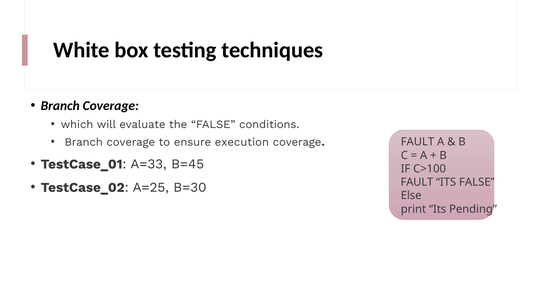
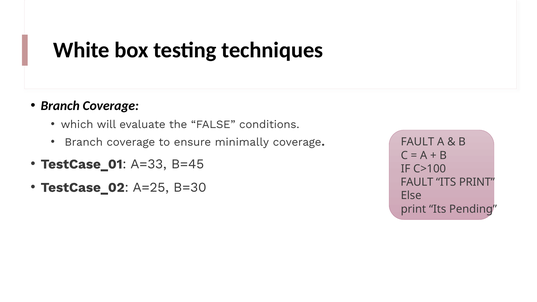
execution: execution -> minimally (242, 142)
ITS FALSE: FALSE -> PRINT (477, 182)
